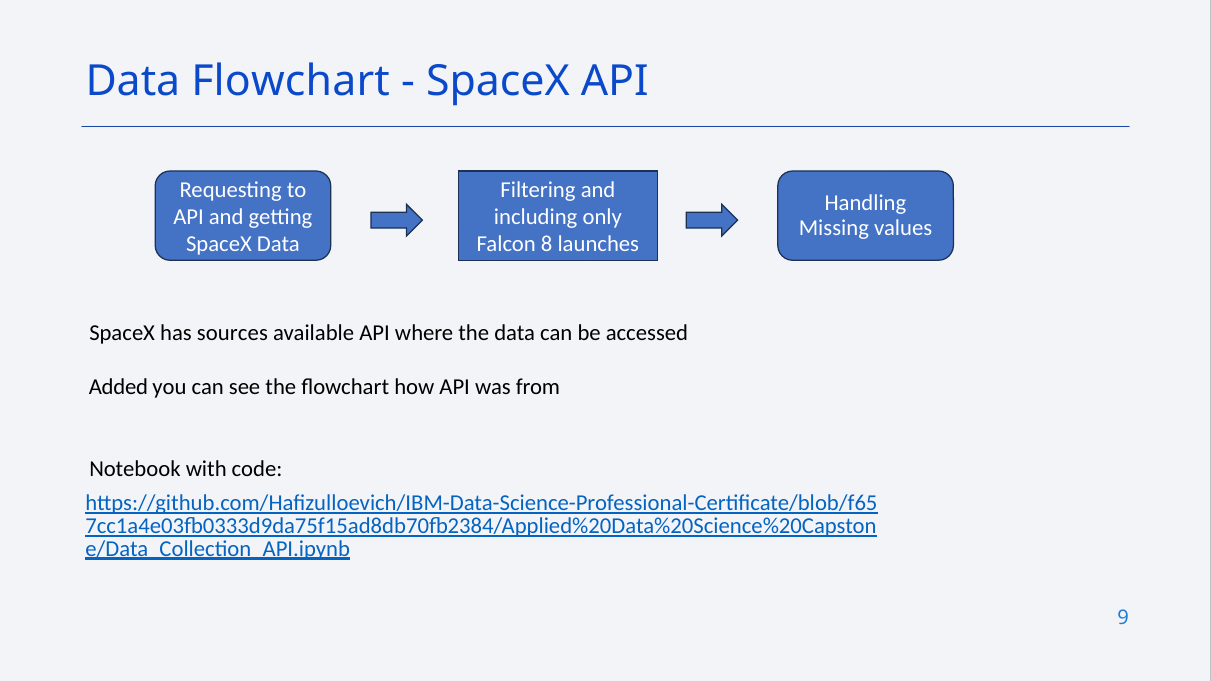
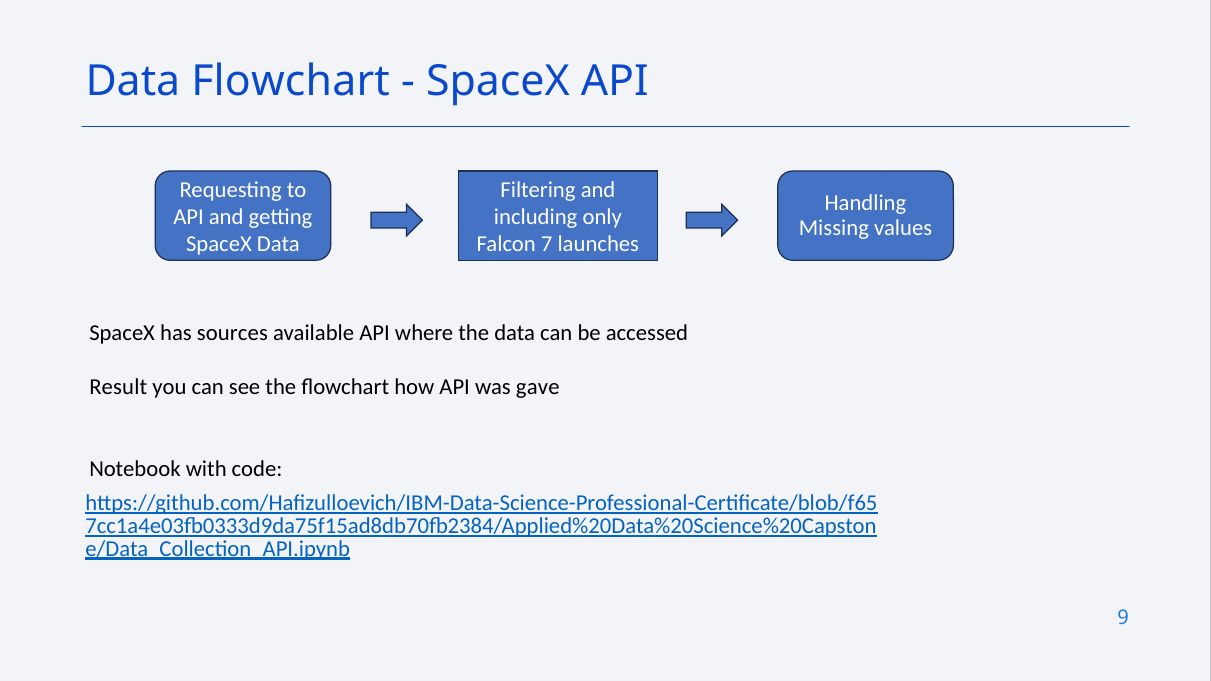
8: 8 -> 7 (547, 245)
Added: Added -> Result (118, 387)
from: from -> gave (538, 387)
